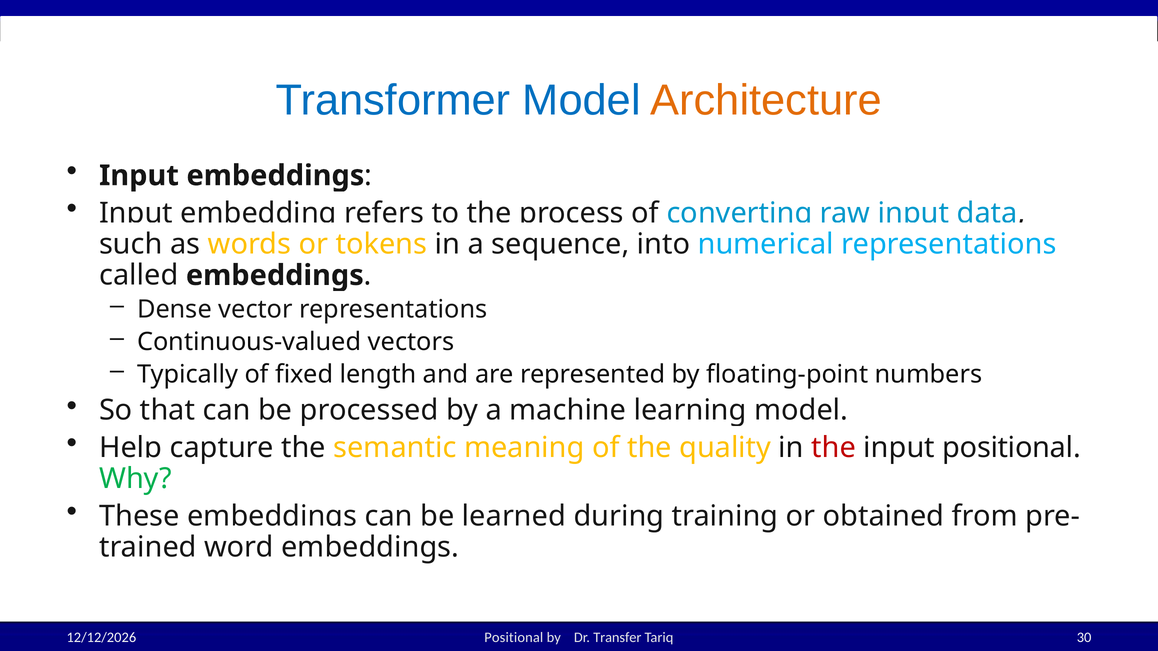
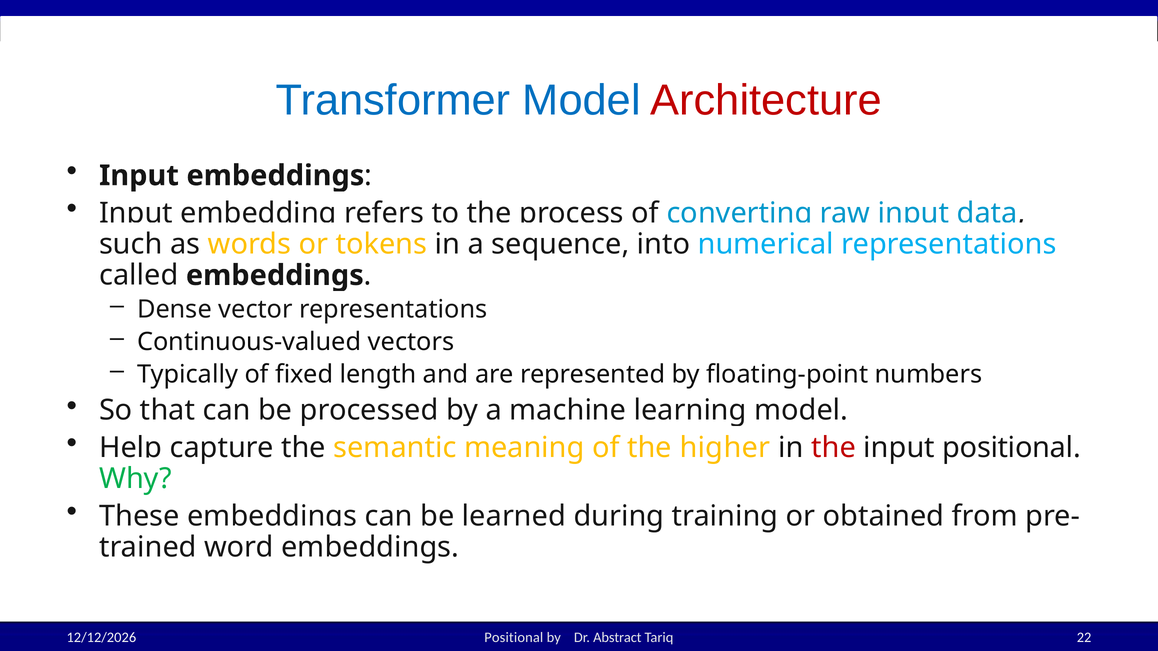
Architecture colour: orange -> red (766, 101)
quality: quality -> higher (725, 448)
Transfer: Transfer -> Abstract (617, 638)
30: 30 -> 22 (1084, 638)
